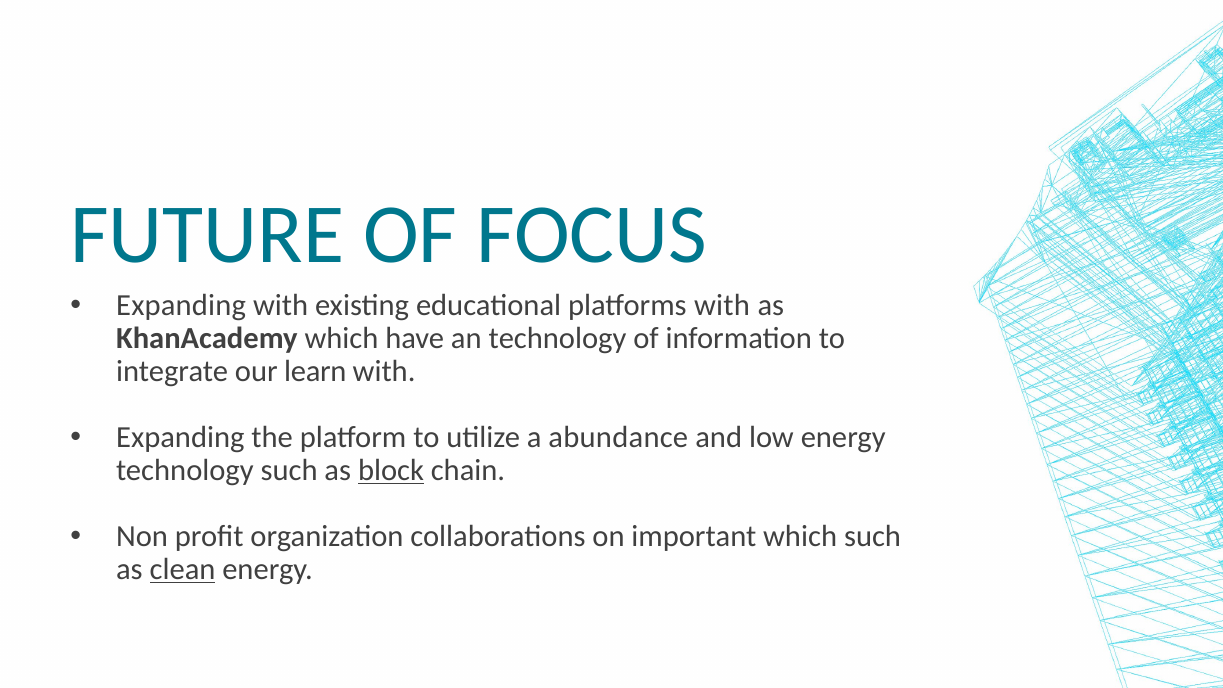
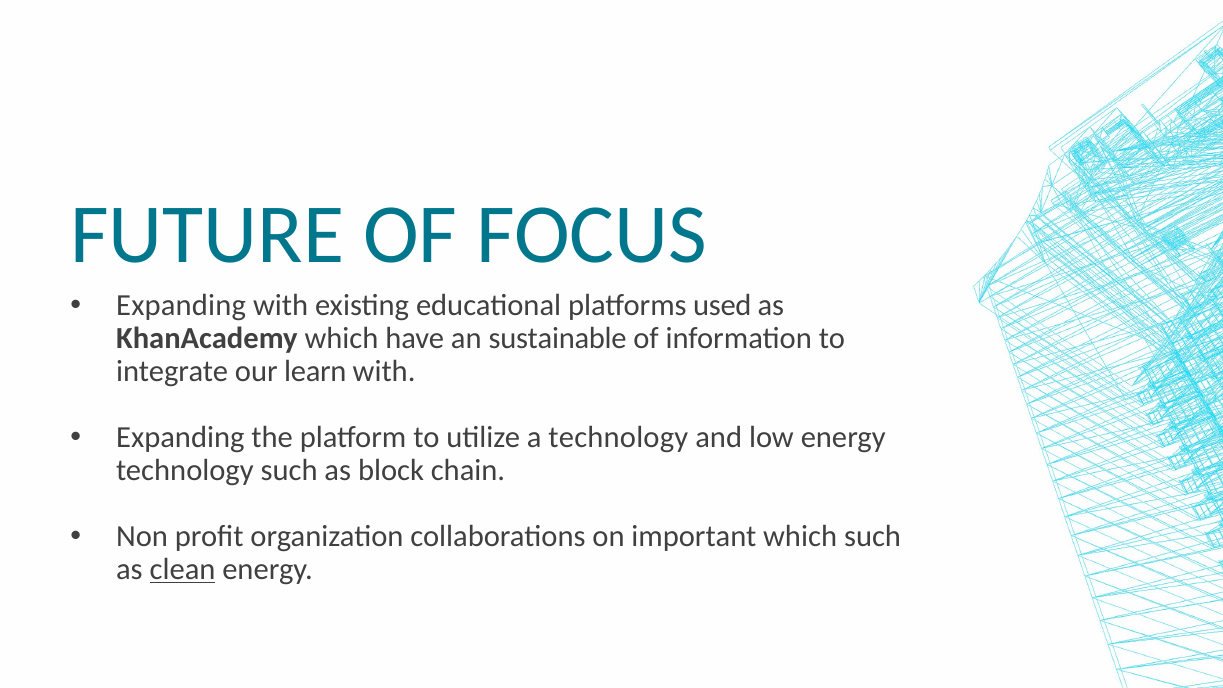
platforms with: with -> used (722, 305)
an technology: technology -> sustainable (558, 338)
a abundance: abundance -> technology (618, 437)
block underline: present -> none (391, 470)
